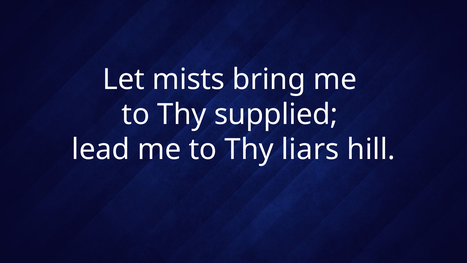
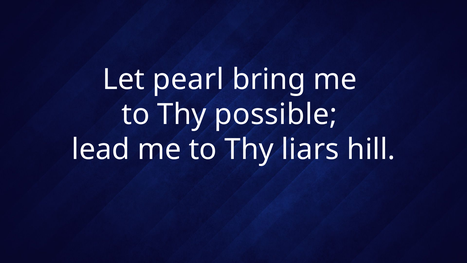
mists: mists -> pearl (188, 79)
supplied: supplied -> possible (276, 114)
